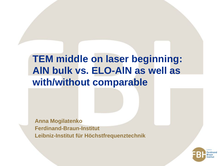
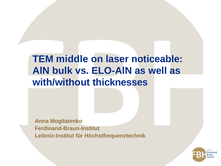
beginning: beginning -> noticeable (157, 59)
comparable: comparable -> thicknesses (120, 82)
